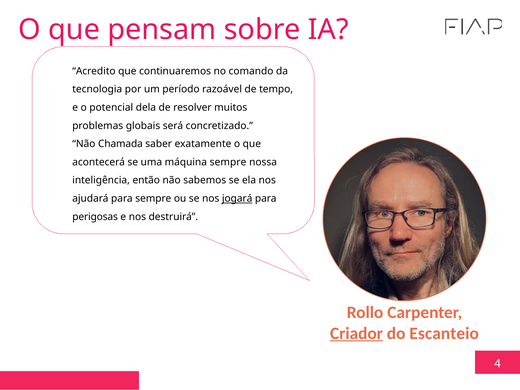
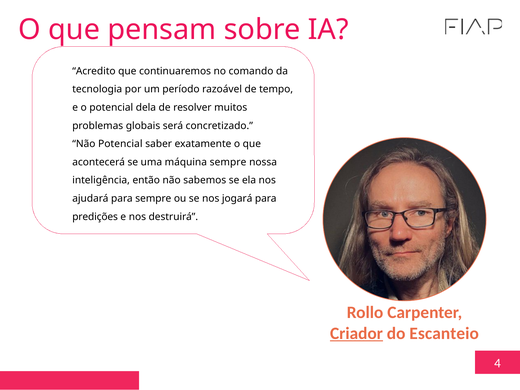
Não Chamada: Chamada -> Potencial (120, 144)
jogará underline: present -> none (237, 199)
perigosas: perigosas -> predições (95, 217)
